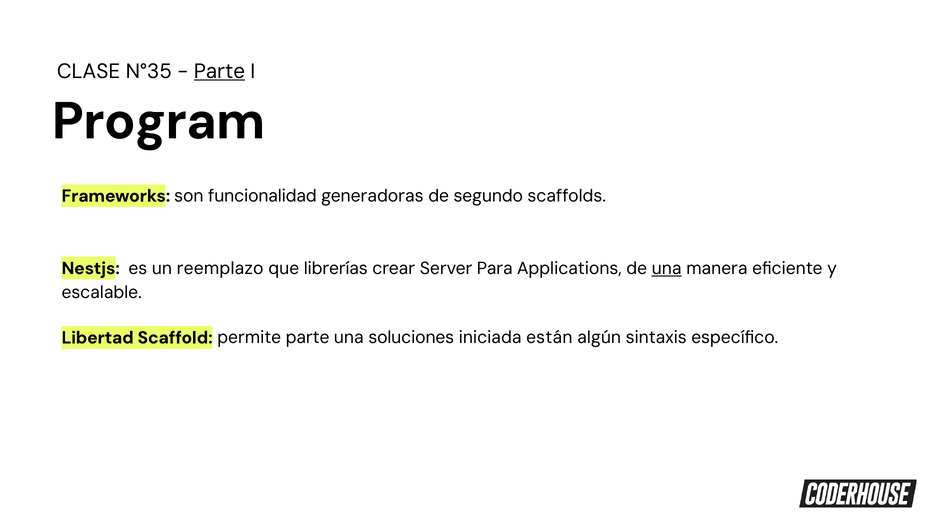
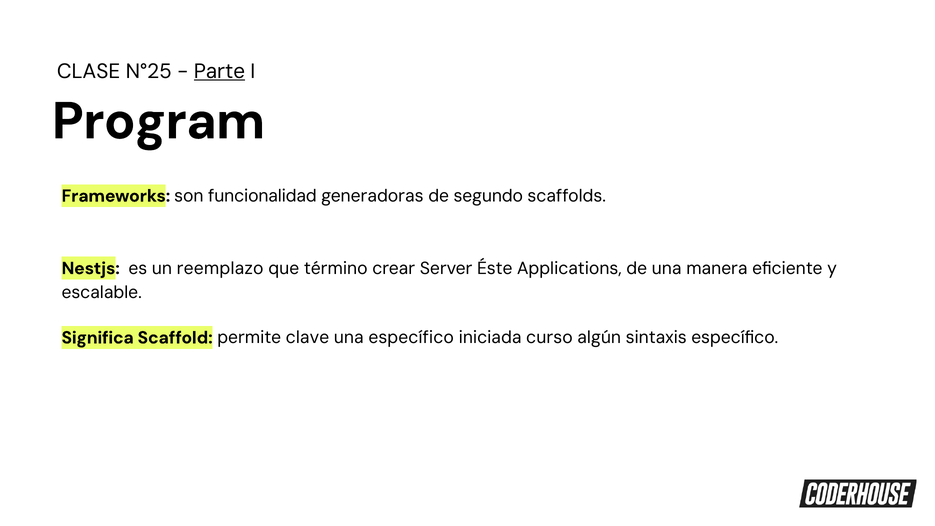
N°35: N°35 -> N°25 (149, 71)
librerías: librerías -> término (336, 268)
Para: Para -> Éste (495, 268)
una underline: present -> none (667, 268)
Libertad: Libertad -> Significa (98, 338)
permite parte: parte -> clave (307, 338)
una soluciones: soluciones -> específico (411, 338)
están: están -> curso (549, 338)
